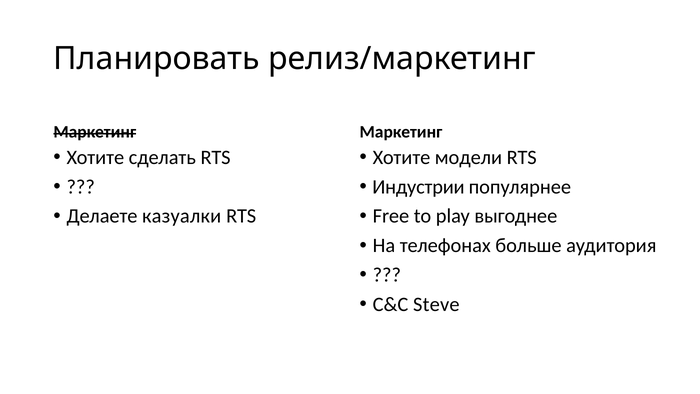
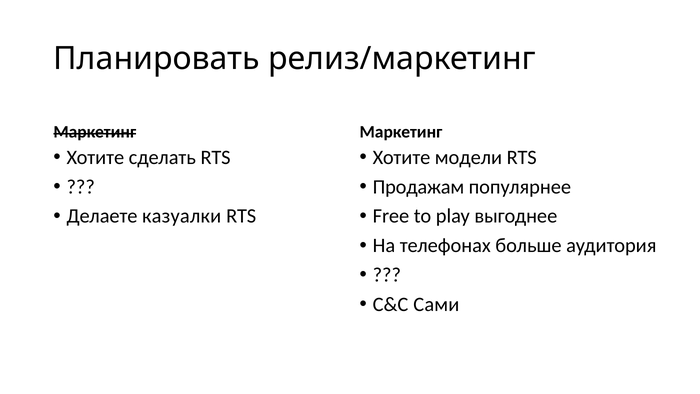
Индустрии: Индустрии -> Продажам (418, 187)
Steve: Steve -> Сами (436, 304)
